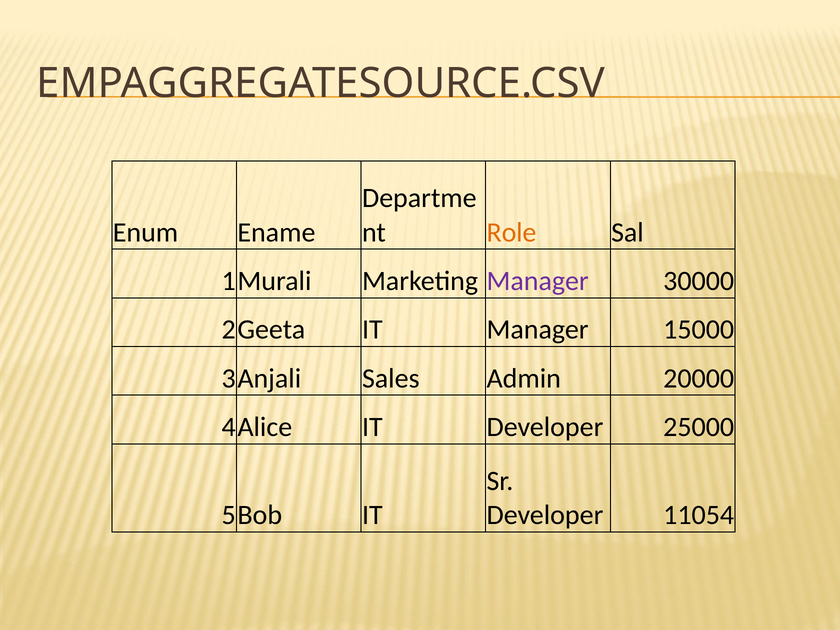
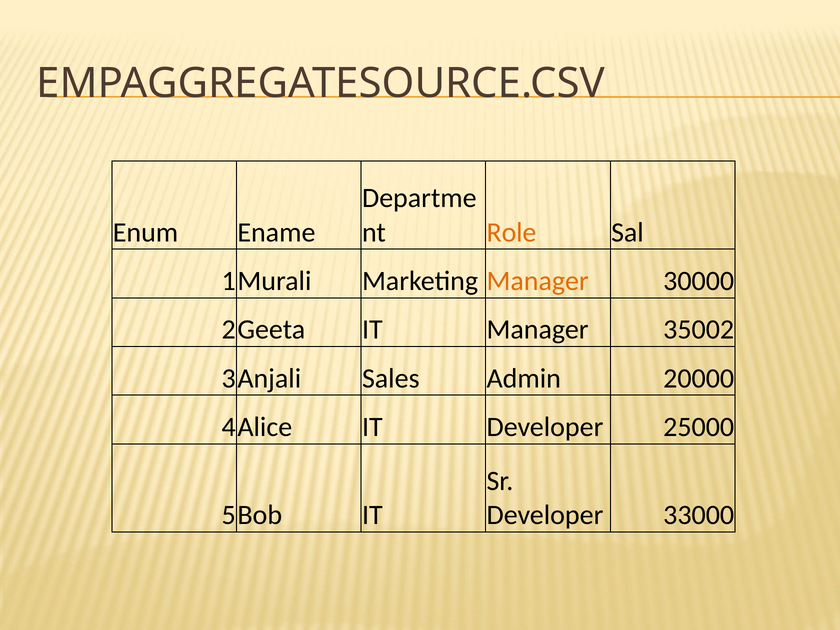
Manager colour: purple -> orange (538, 281)
15000: 15000 -> 35002 (699, 330)
11054: 11054 -> 33000 (699, 515)
